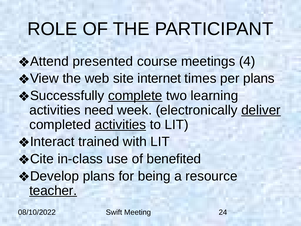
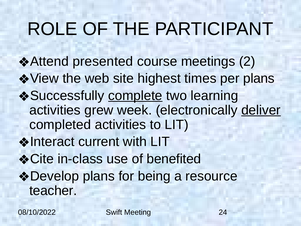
4: 4 -> 2 (247, 61)
internet: internet -> highest (159, 78)
need: need -> grew (99, 110)
activities underline: present -> none (120, 125)
trained: trained -> current (99, 142)
teacher underline: present -> none (53, 190)
